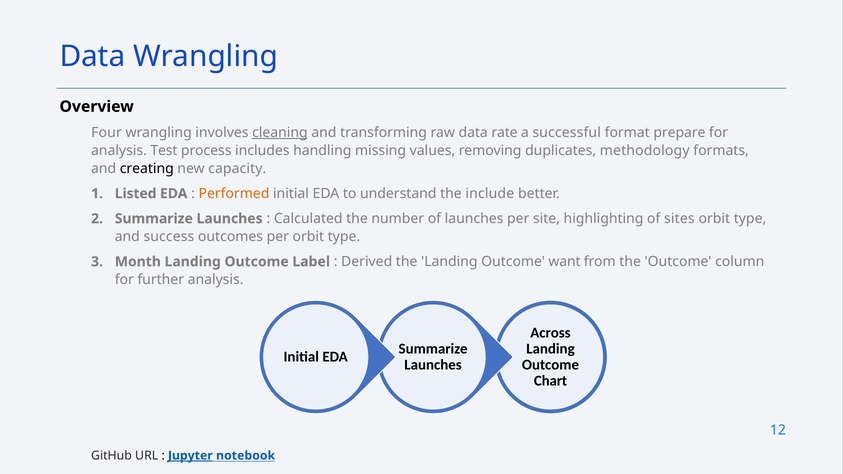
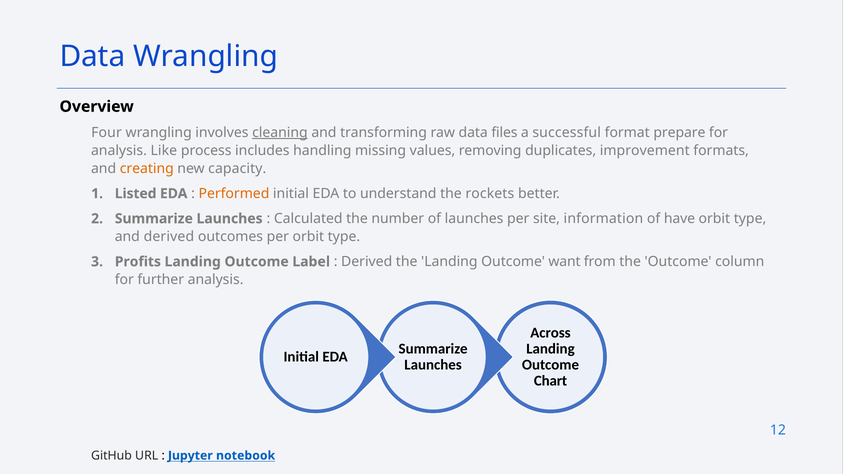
rate: rate -> files (505, 133)
Test: Test -> Like (164, 151)
methodology: methodology -> improvement (645, 151)
creating colour: black -> orange (147, 169)
include: include -> rockets (490, 194)
highlighting: highlighting -> information (603, 219)
sites: sites -> have (679, 219)
and success: success -> derived (169, 237)
Month: Month -> Profits (138, 262)
Jupyter underline: present -> none (190, 456)
